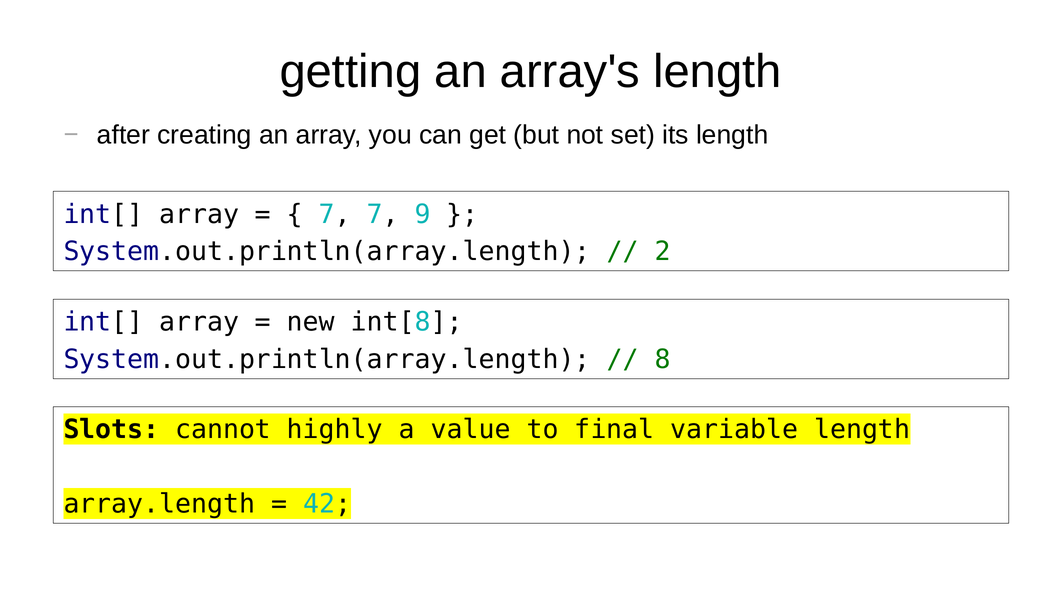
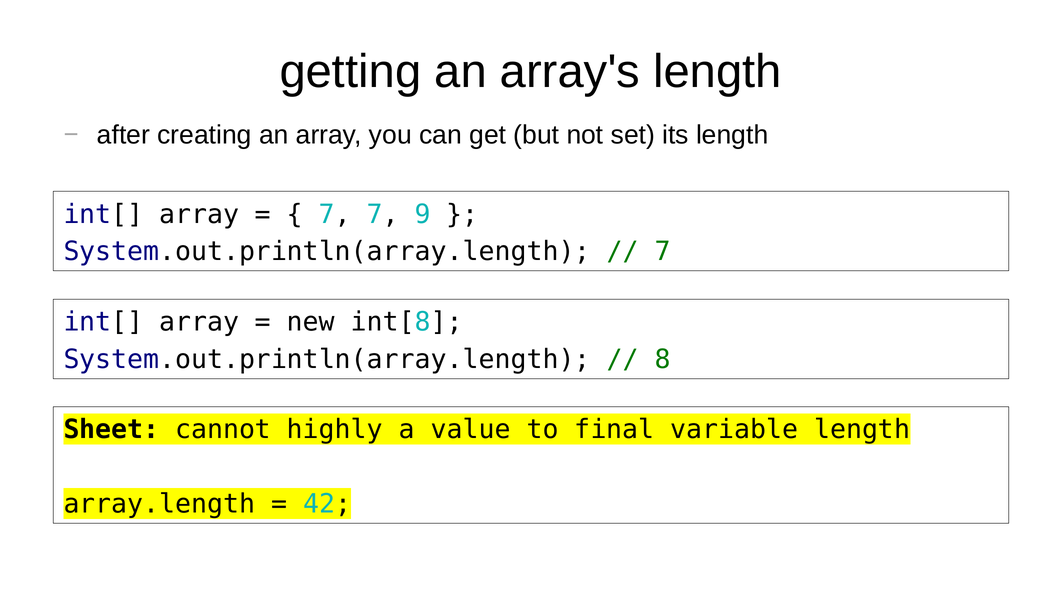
2: 2 -> 7 (663, 251)
Slots: Slots -> Sheet (111, 429)
